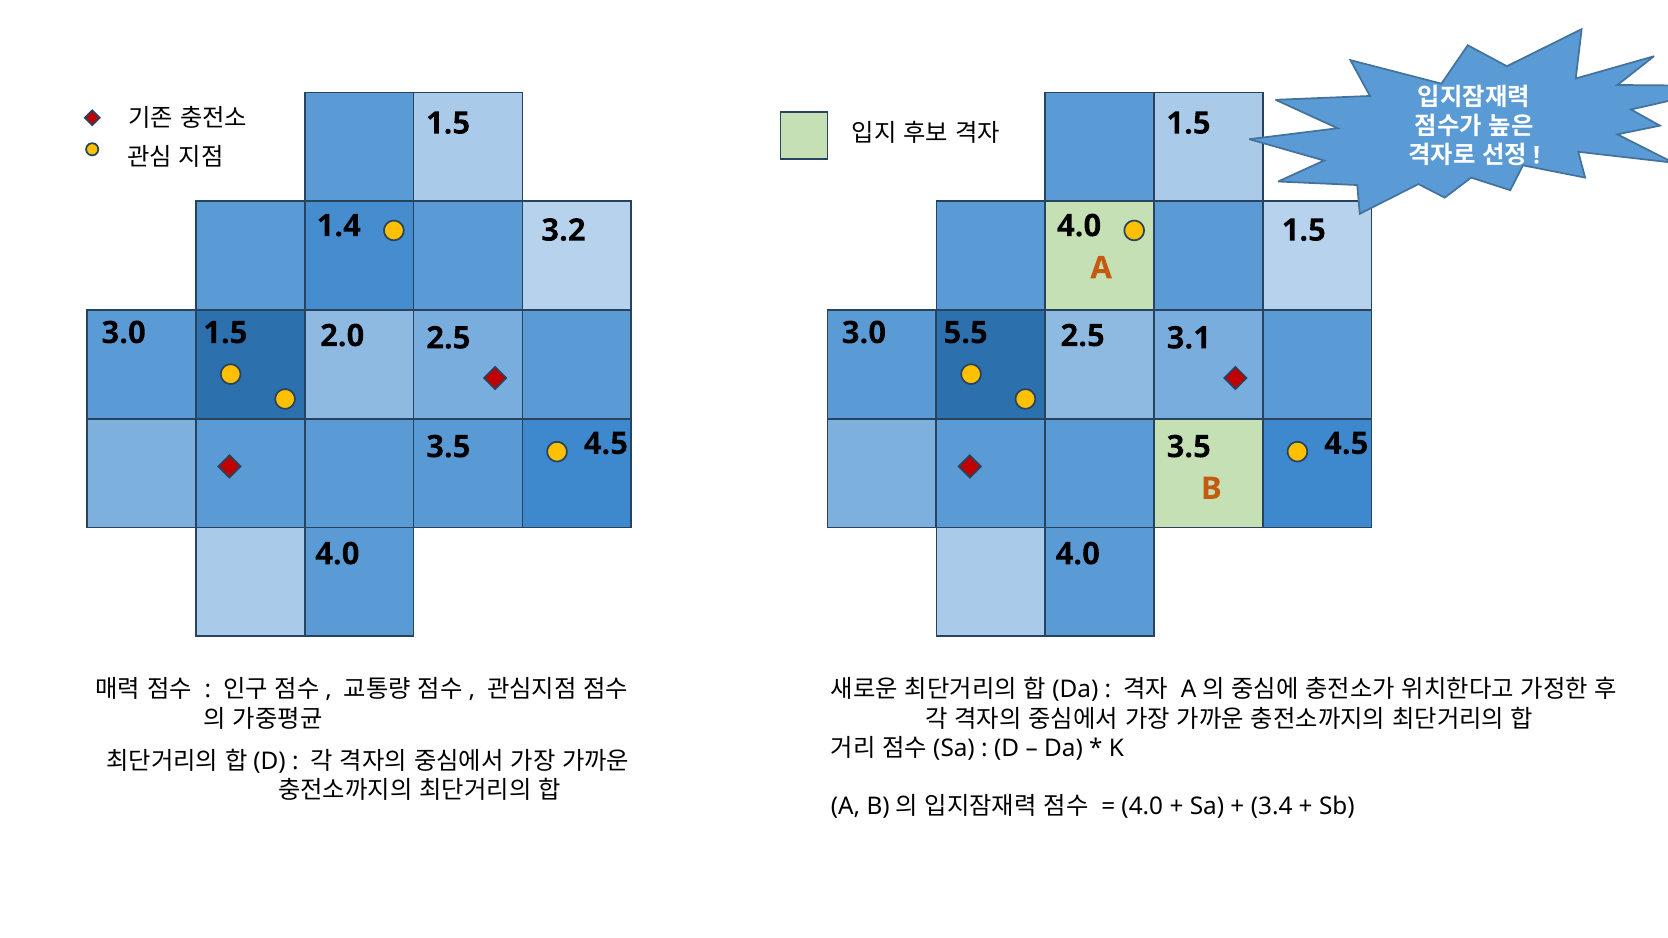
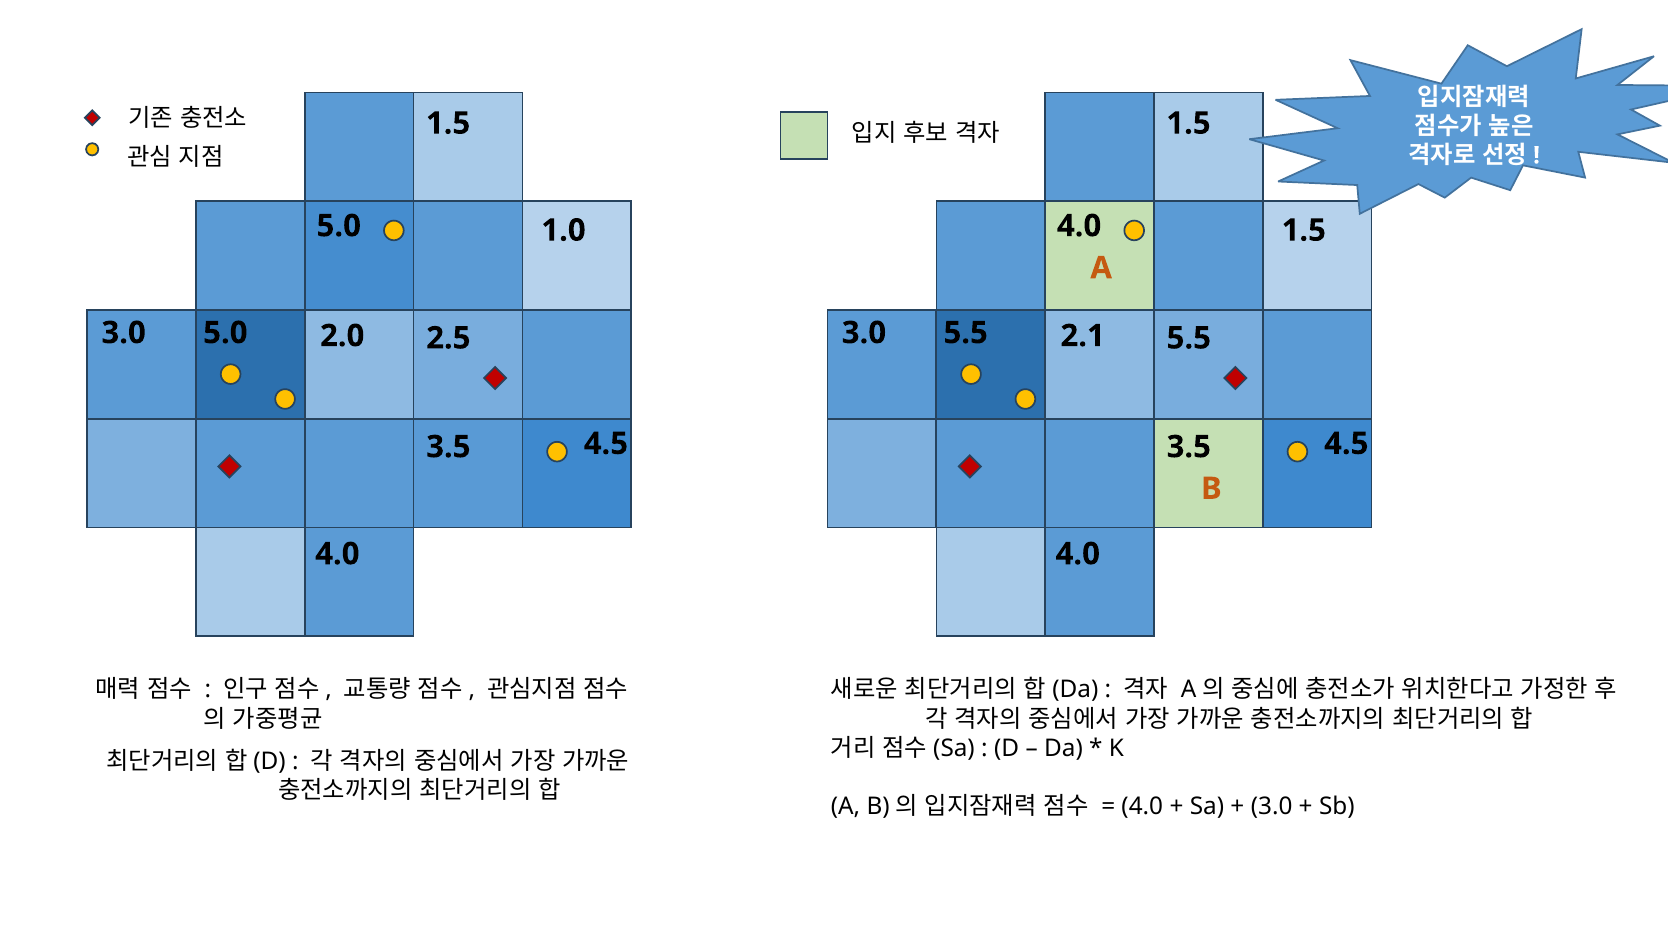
1.4: 1.4 -> 5.0 (339, 226)
3.2: 3.2 -> 1.0 (563, 230)
1.5: 1.5 -> 5.0 (225, 333)
3.0 3.1: 3.1 -> 5.5 (1189, 338)
2.5: 2.5 -> 2.1 (1083, 336)
3.4: 3.4 -> 3.0 (1272, 807)
